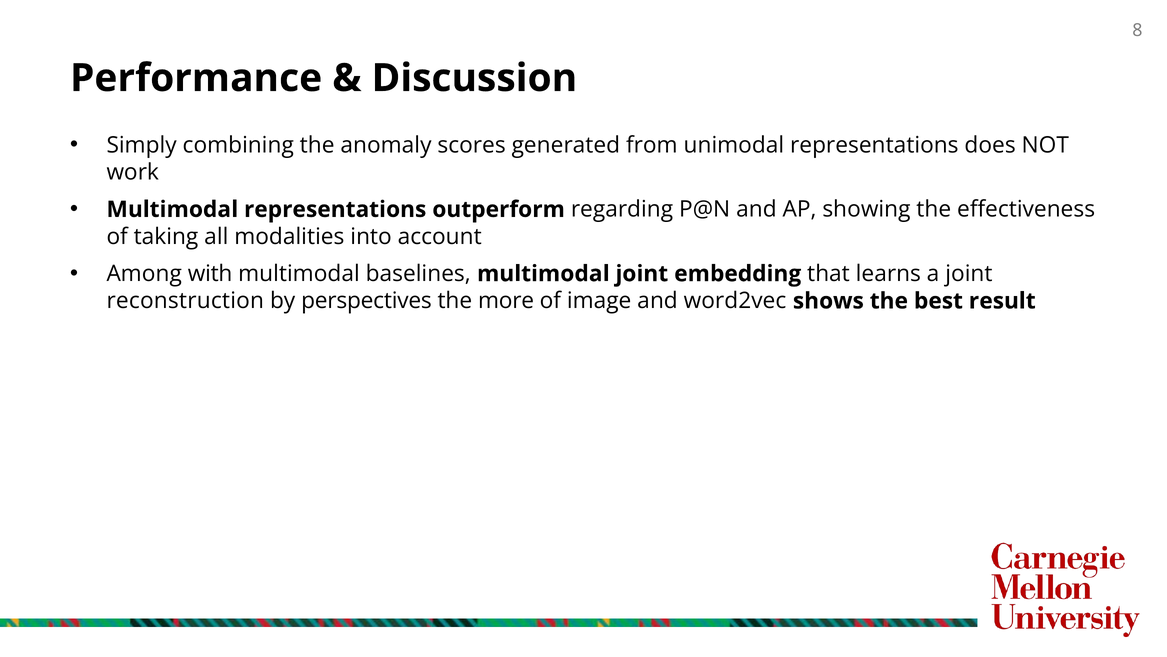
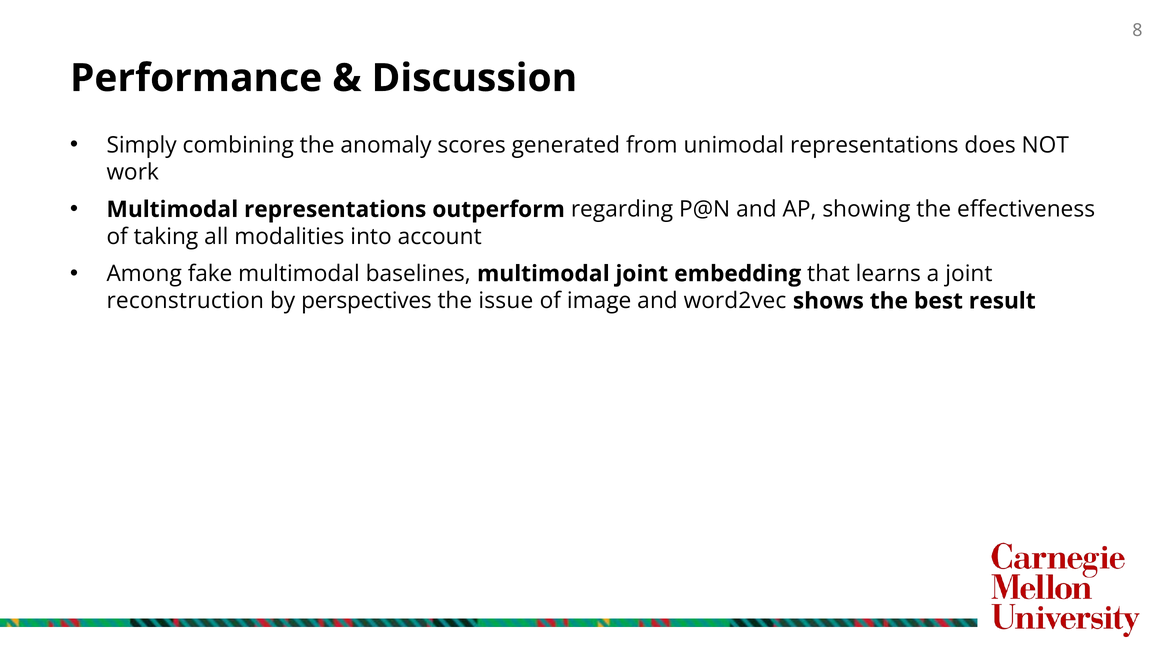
with: with -> fake (210, 274)
more: more -> issue (506, 301)
